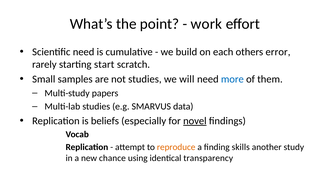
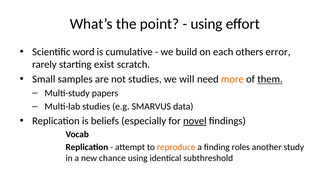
work: work -> using (207, 24)
Scientific need: need -> word (84, 52)
start: start -> exist (104, 65)
more colour: blue -> orange (232, 80)
them underline: none -> present (270, 80)
skills: skills -> roles (241, 148)
transparency: transparency -> subthreshold (208, 159)
